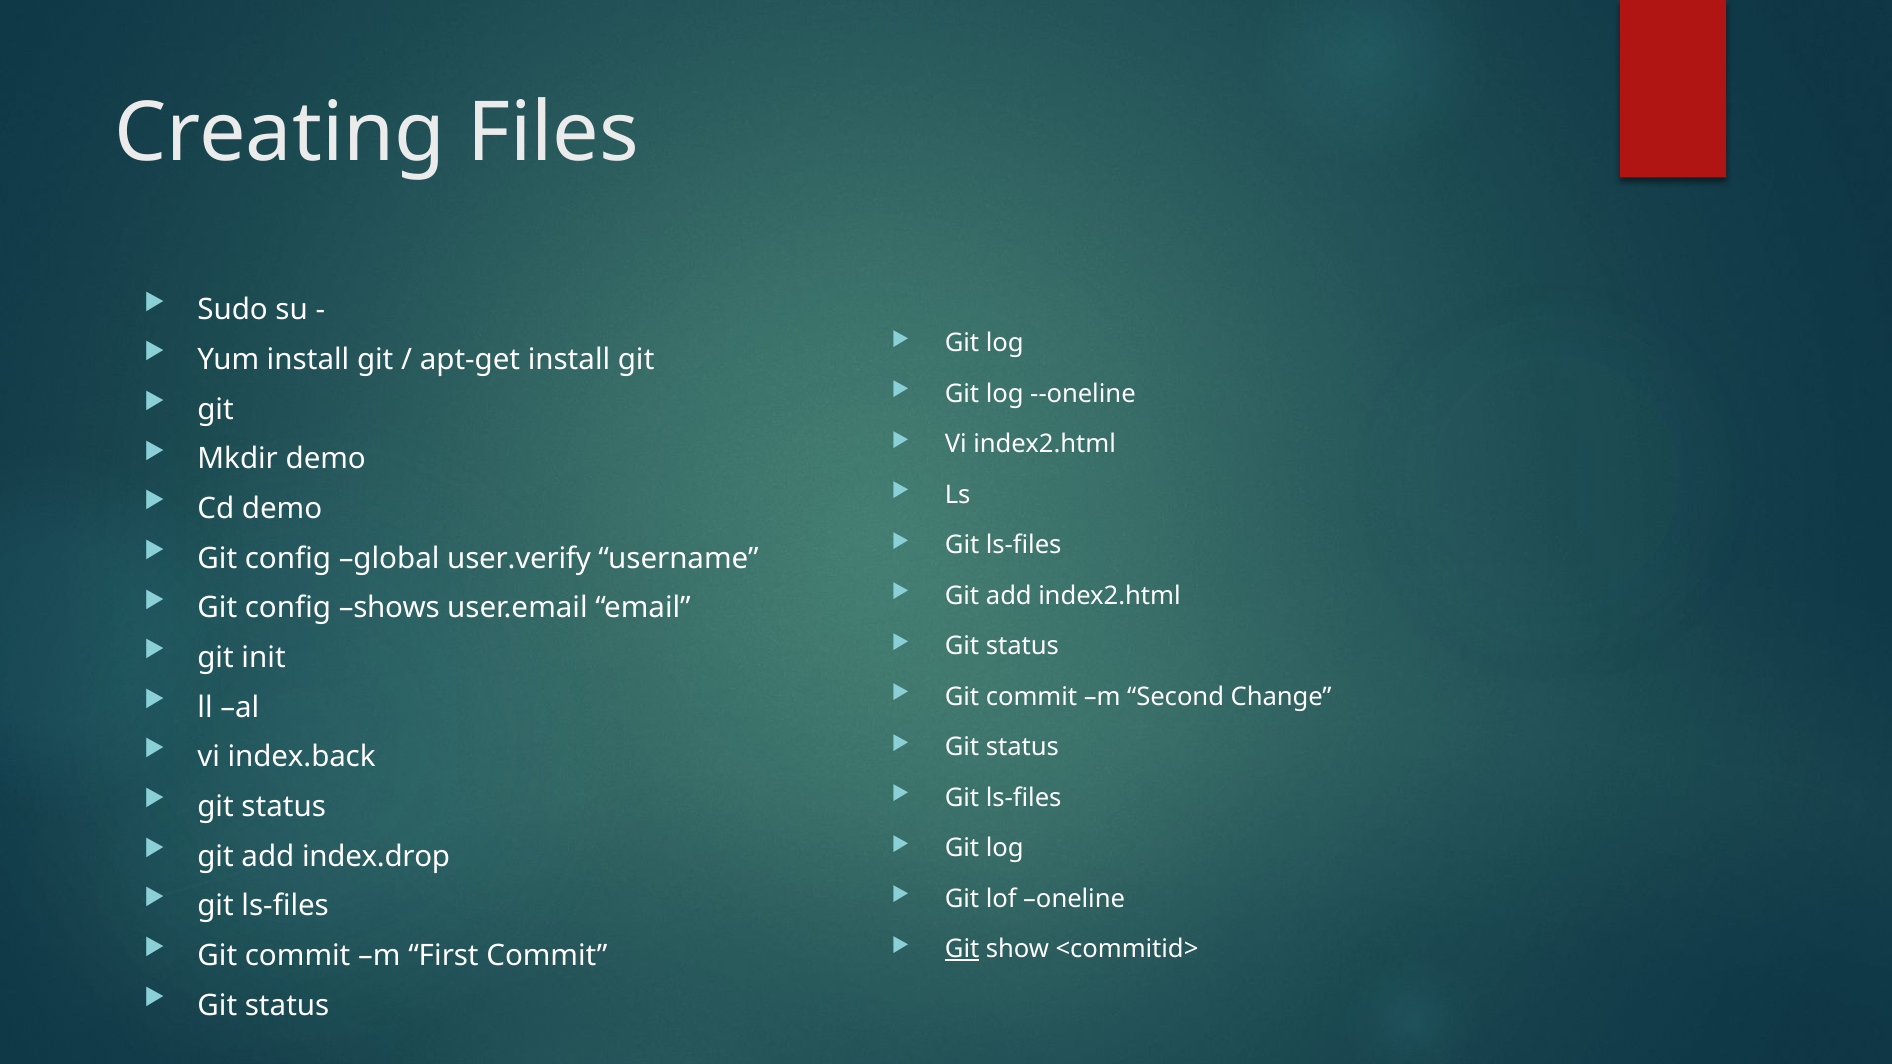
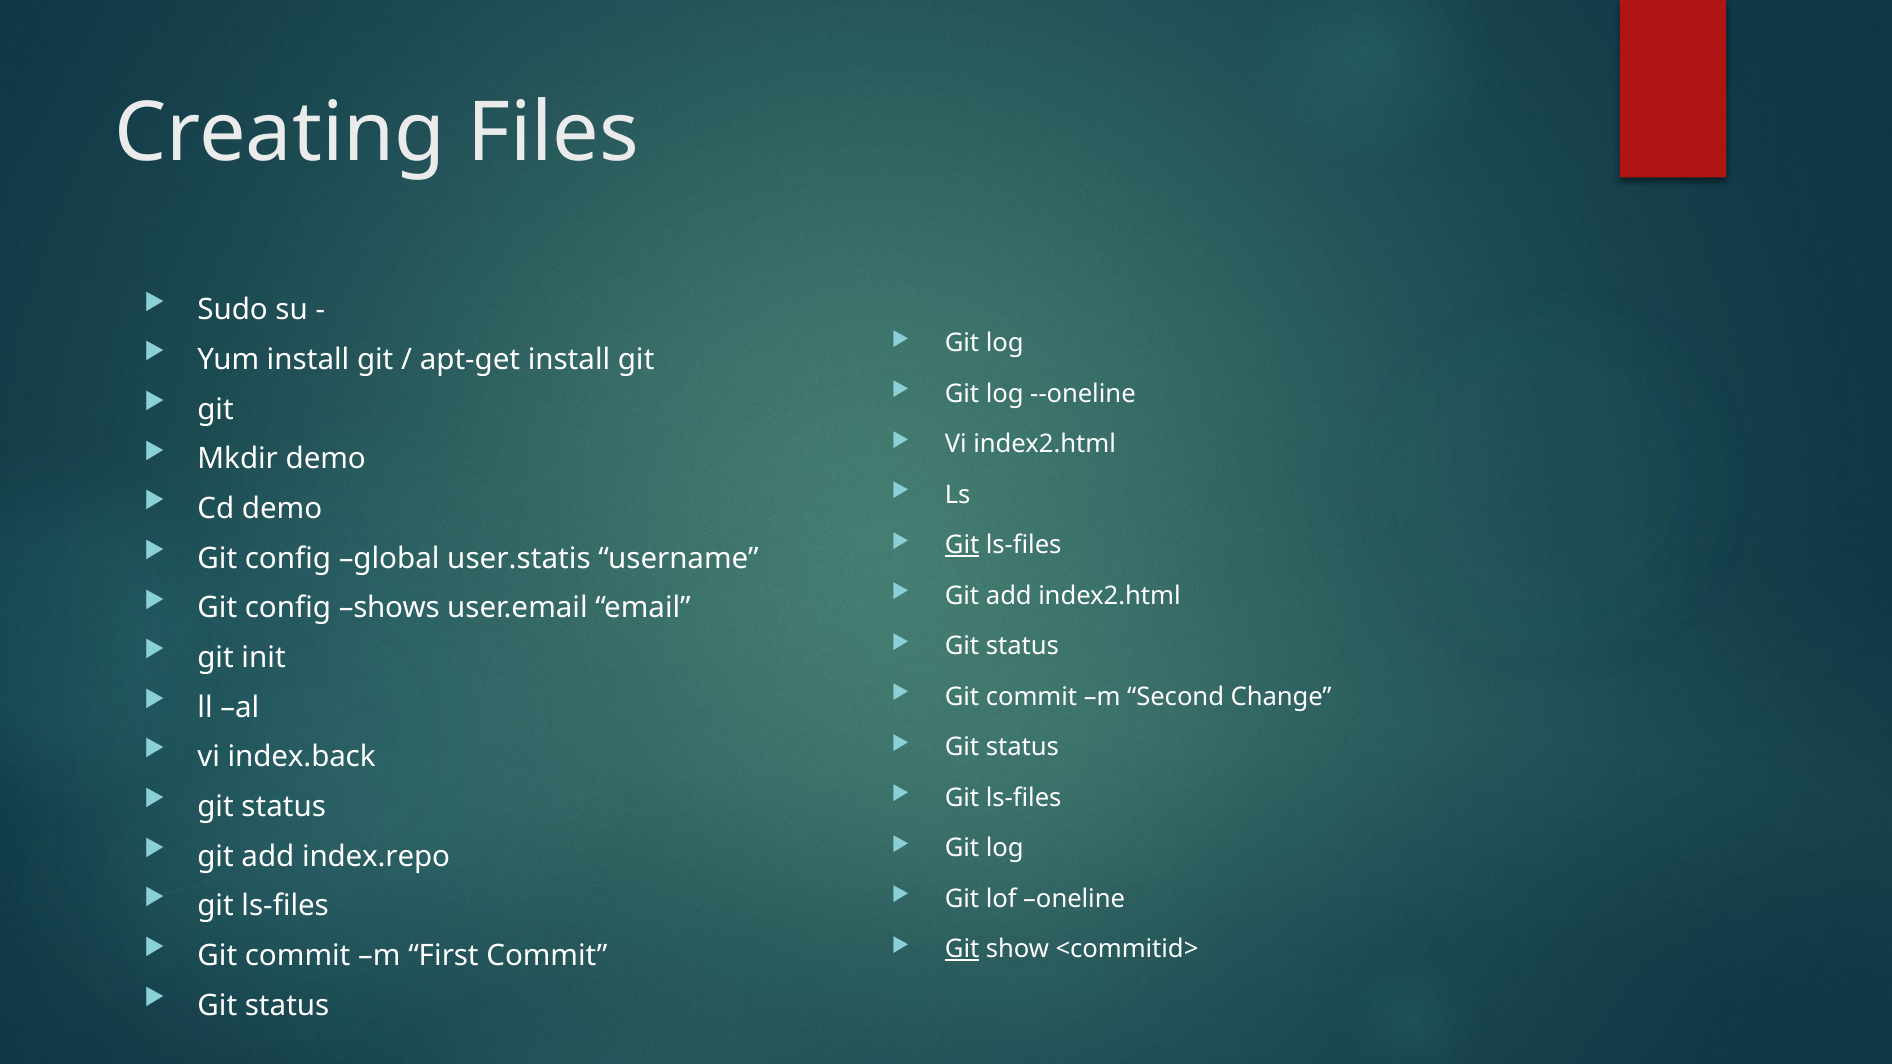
Git underline: none -> present (962, 545)
user.verify: user.verify -> user.statis (519, 559)
index.drop: index.drop -> index.repo (376, 856)
